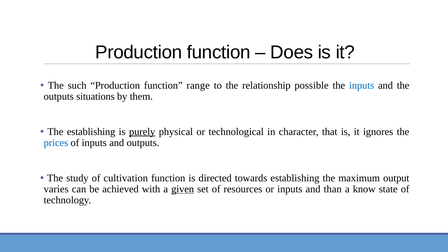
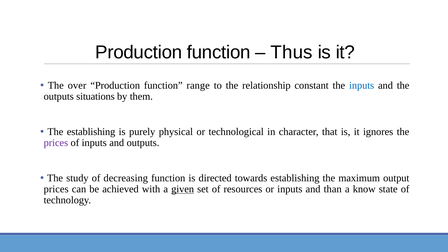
Does: Does -> Thus (292, 52)
such: such -> over (77, 85)
possible: possible -> constant (312, 85)
purely underline: present -> none (142, 132)
prices colour: blue -> purple (56, 143)
cultivation: cultivation -> decreasing (126, 178)
varies: varies -> prices (56, 189)
